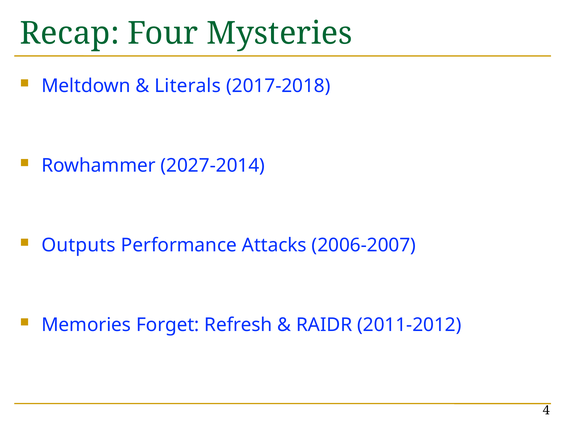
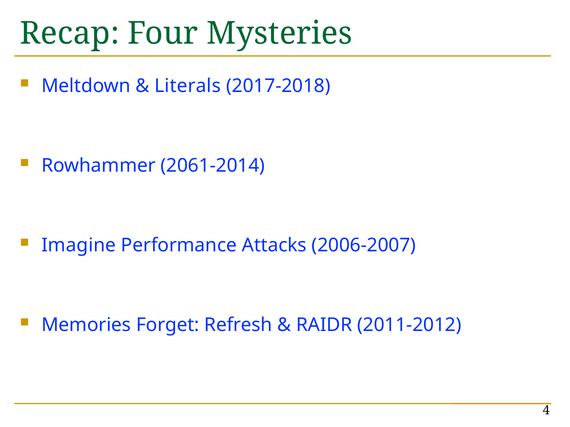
2027-2014: 2027-2014 -> 2061-2014 (213, 166)
Outputs: Outputs -> Imagine (79, 246)
